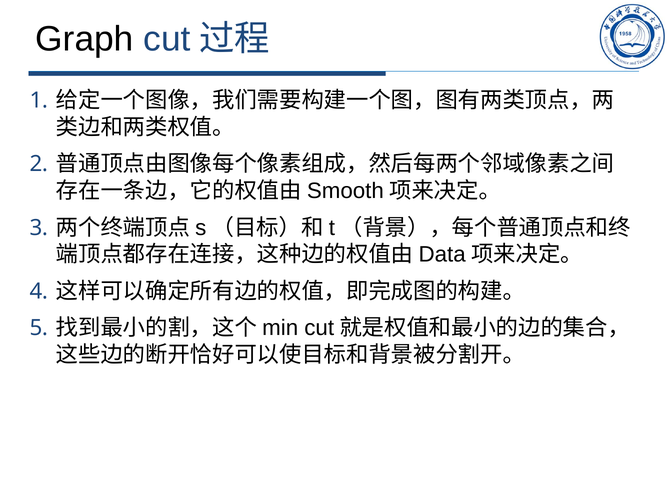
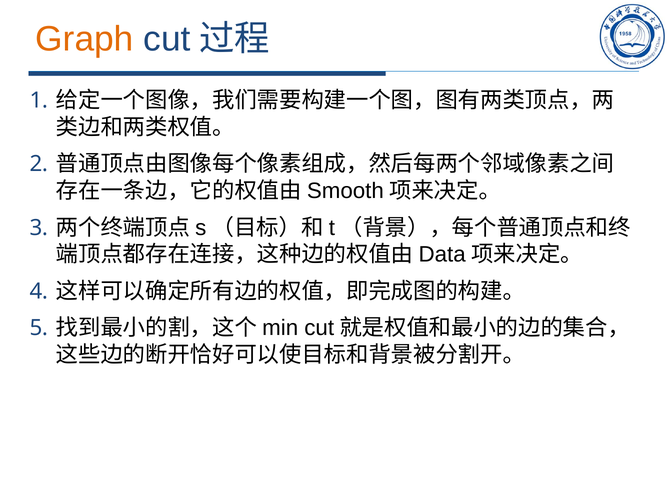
Graph colour: black -> orange (84, 39)
